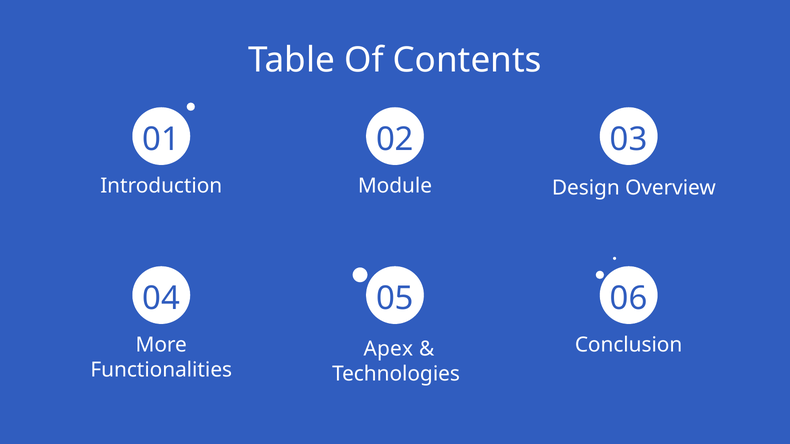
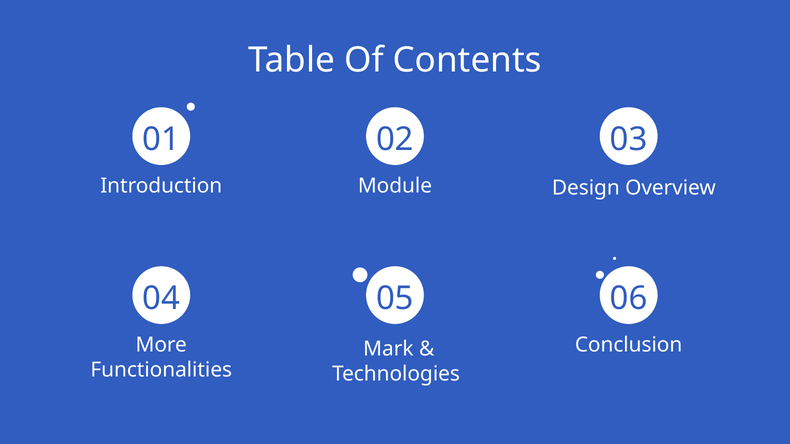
Apex: Apex -> Mark (388, 349)
